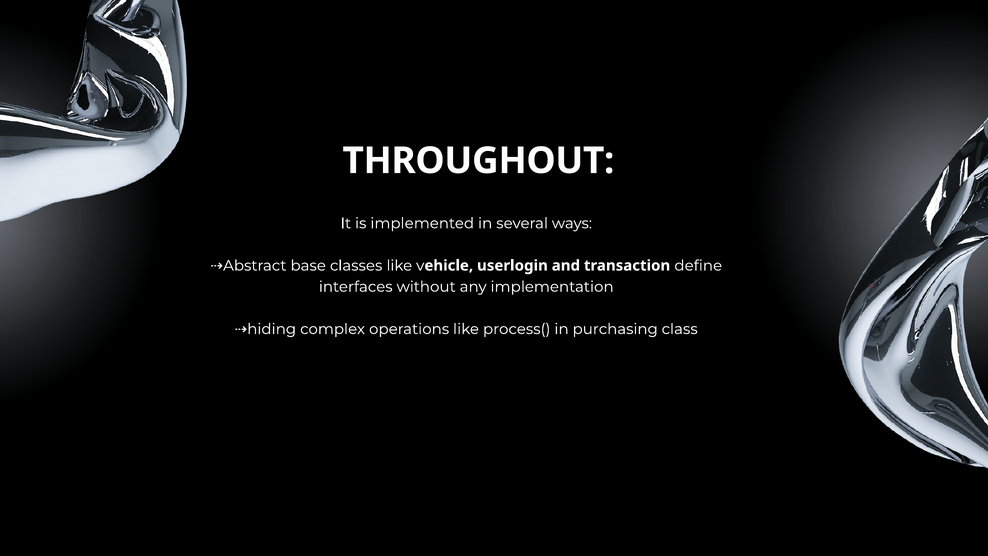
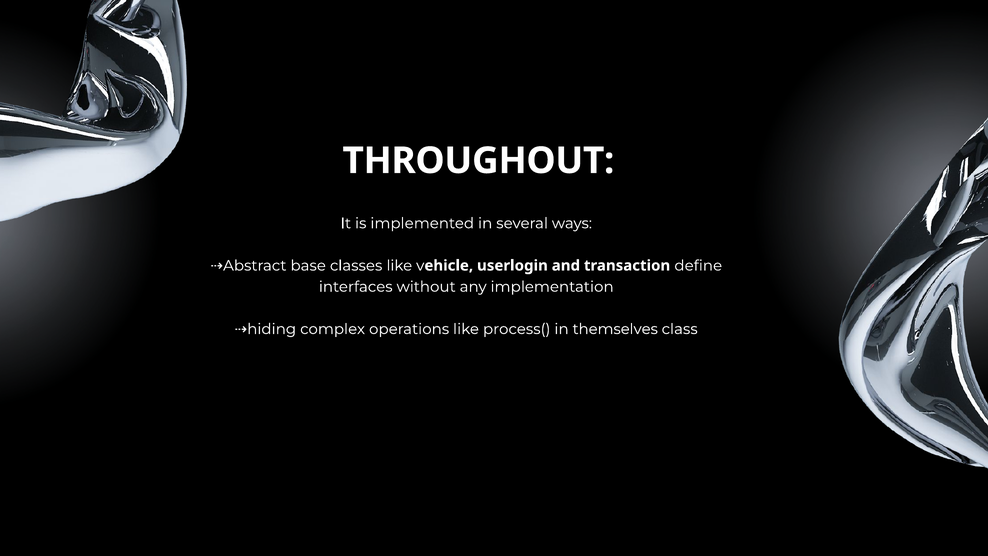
purchasing: purchasing -> themselves (615, 329)
